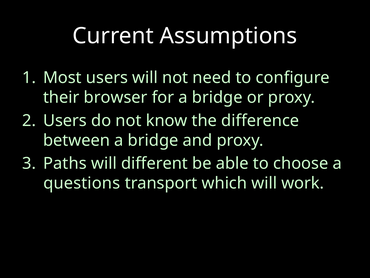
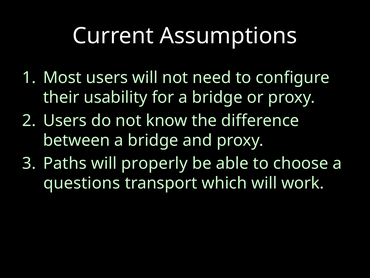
browser: browser -> usability (116, 97)
different: different -> properly (154, 163)
